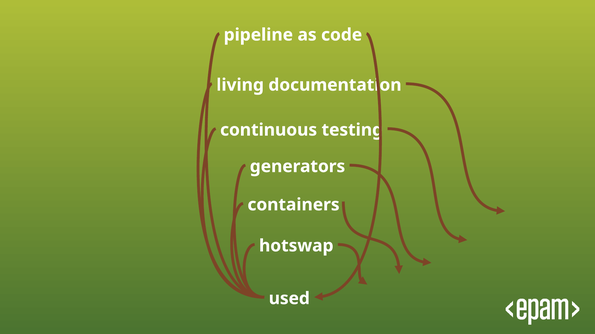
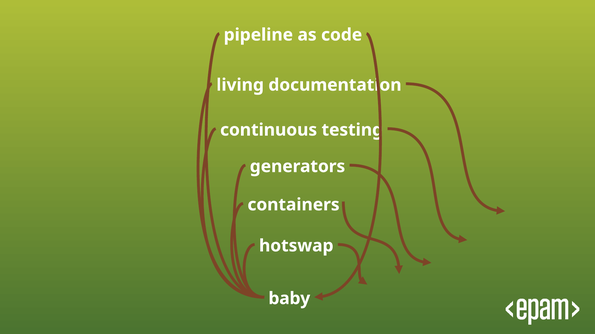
used: used -> baby (289, 299)
